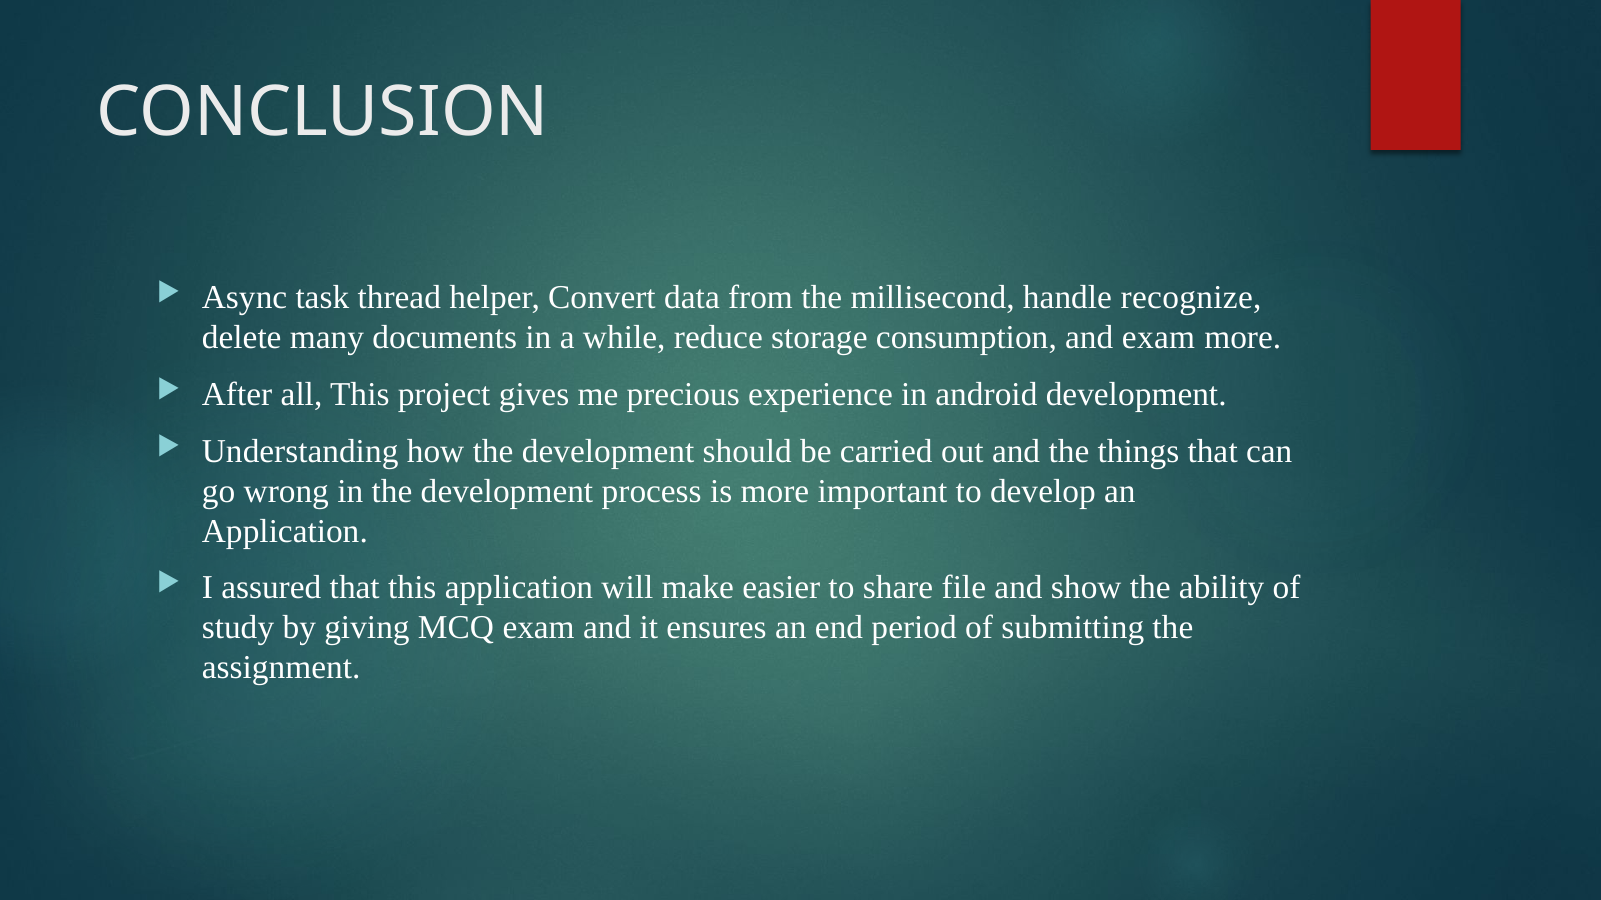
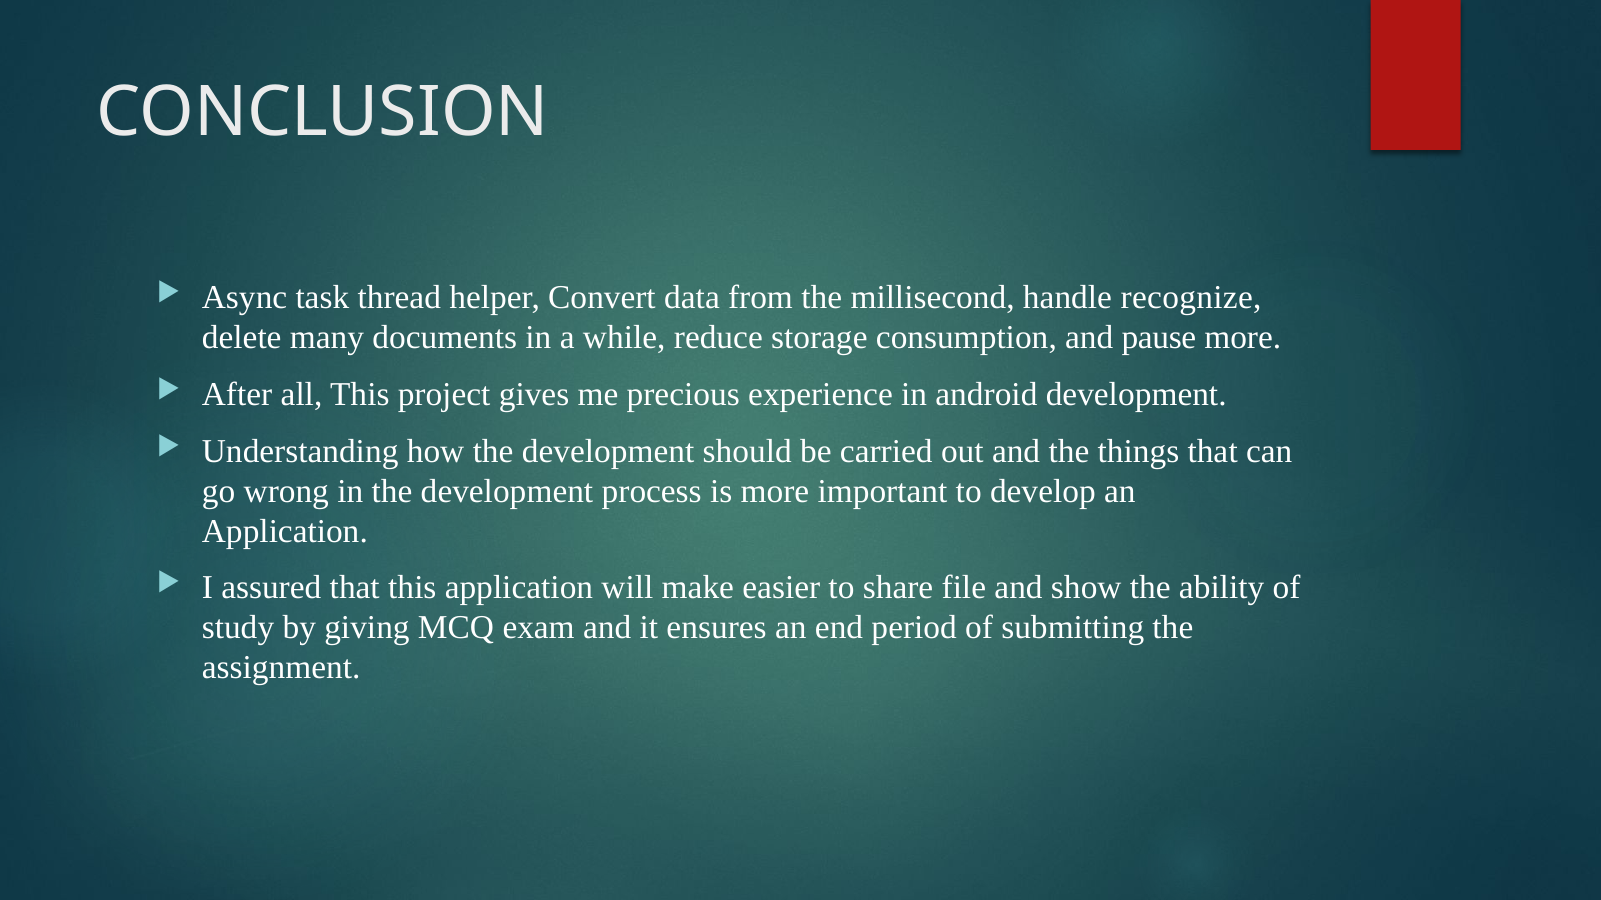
and exam: exam -> pause (1159, 338)
